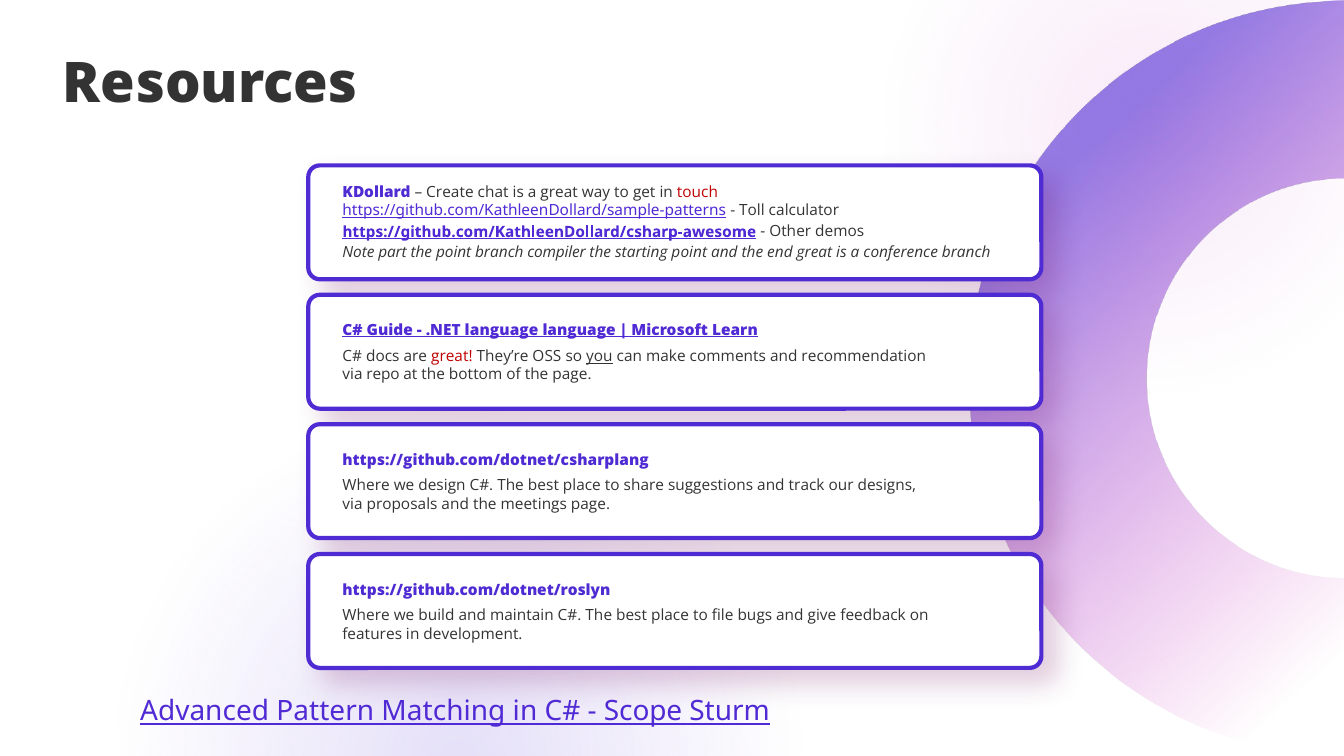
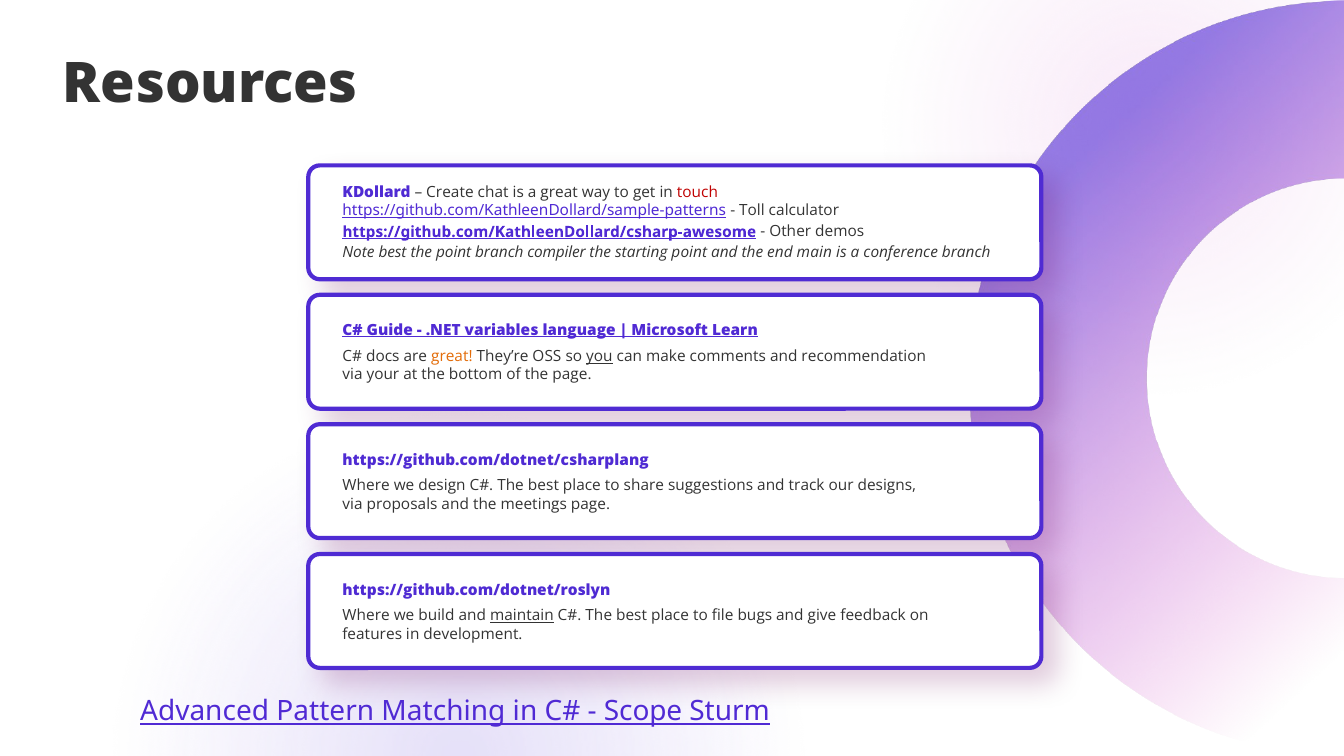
Note part: part -> best (393, 253)
end great: great -> main (814, 253)
.NET language: language -> variables (502, 330)
great colour: red -> orange (452, 356)
repo: repo -> your (383, 375)
maintain underline: none -> present (522, 616)
